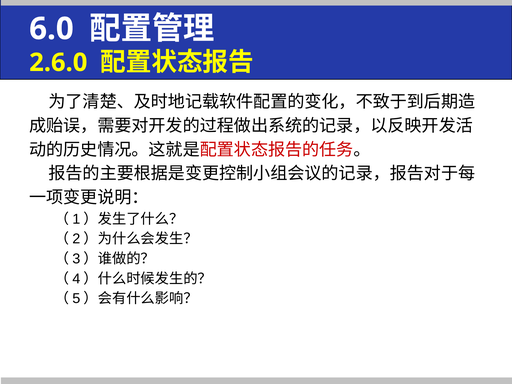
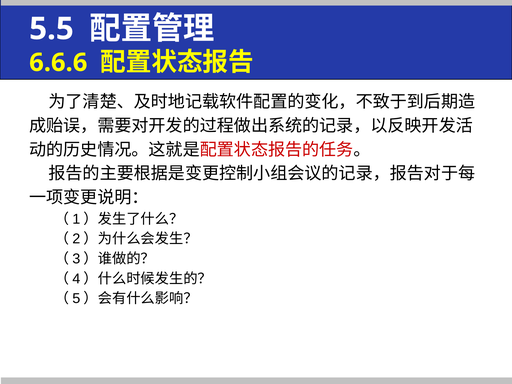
6.0: 6.0 -> 5.5 (51, 29)
2.6.0: 2.6.0 -> 6.6.6 (58, 63)
